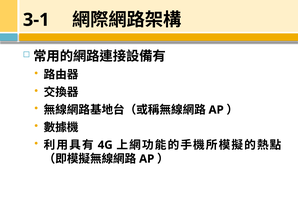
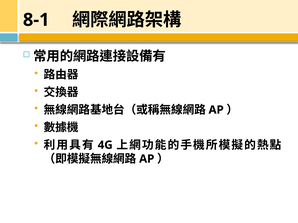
3-1: 3-1 -> 8-1 (36, 20)
